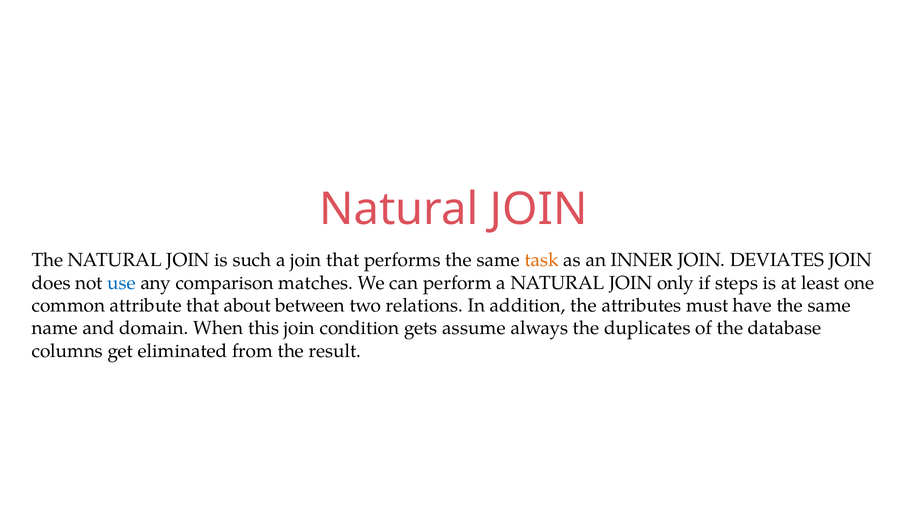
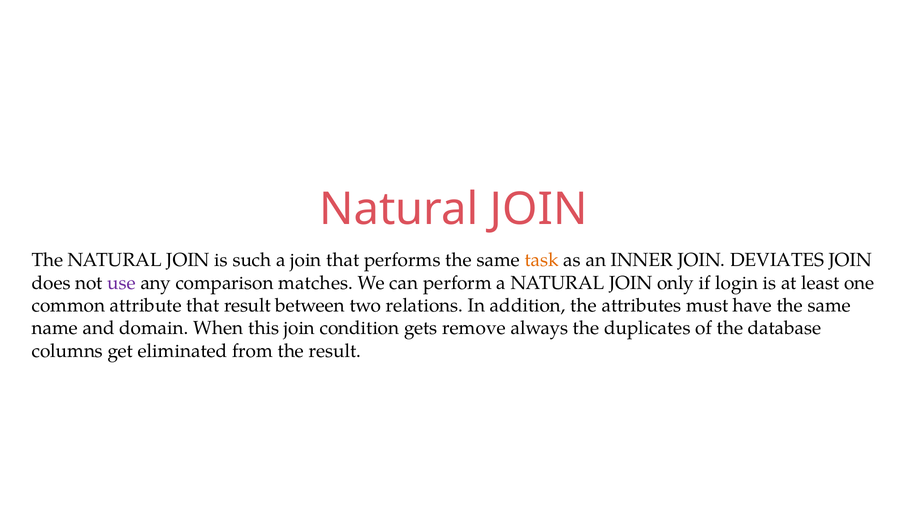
use colour: blue -> purple (121, 283)
steps: steps -> login (737, 283)
that about: about -> result (247, 306)
assume: assume -> remove (474, 328)
